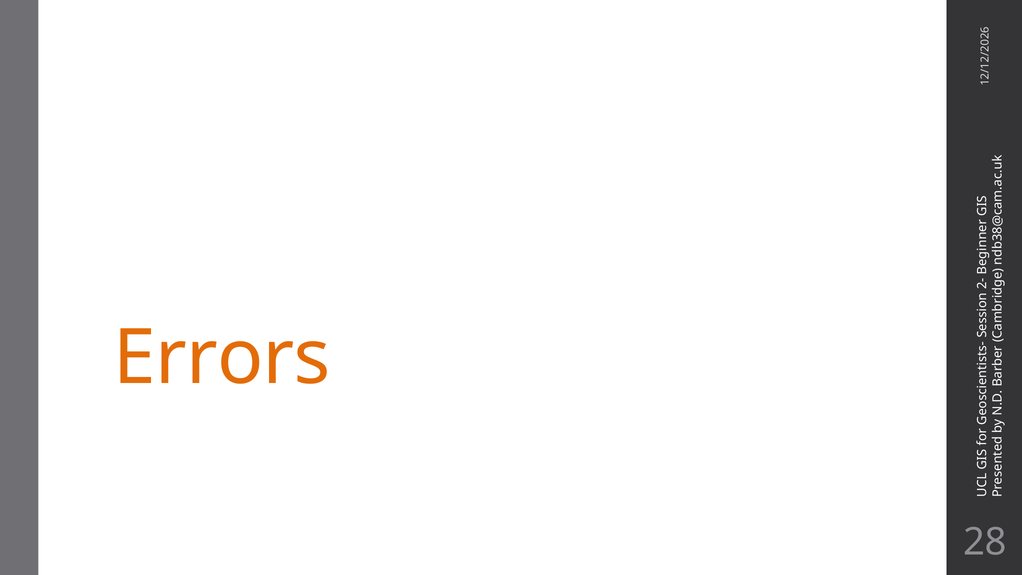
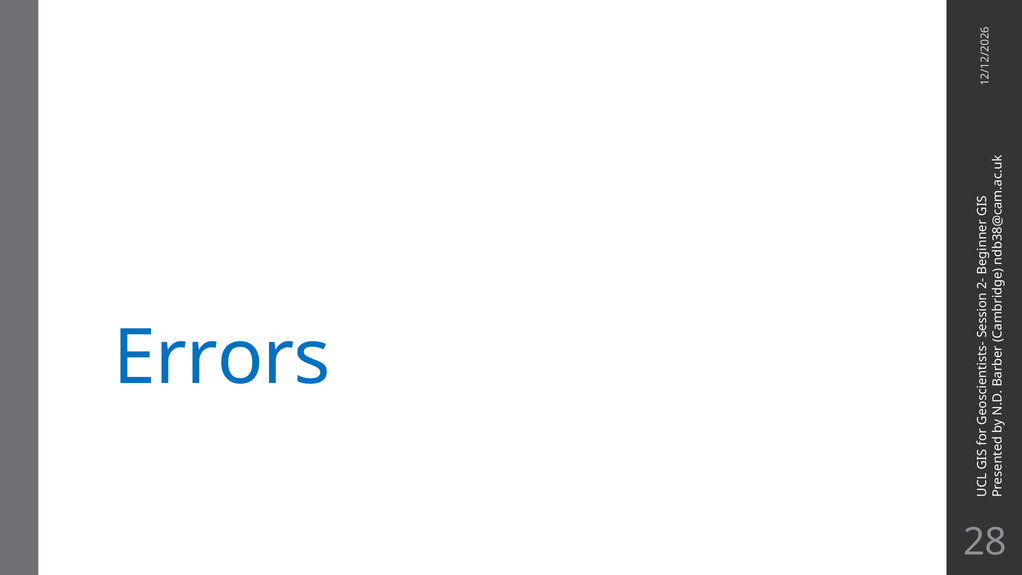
Errors colour: orange -> blue (222, 358)
